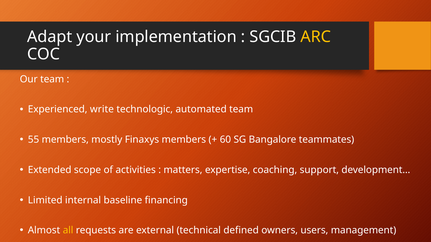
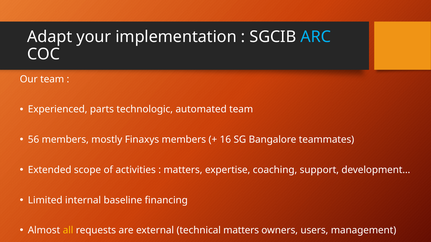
ARC colour: yellow -> light blue (316, 37)
write: write -> parts (102, 110)
55: 55 -> 56 (34, 140)
60: 60 -> 16 (225, 140)
technical defined: defined -> matters (241, 231)
